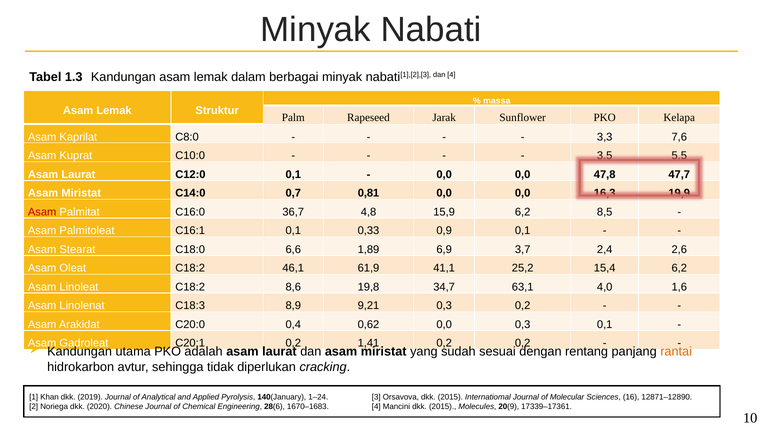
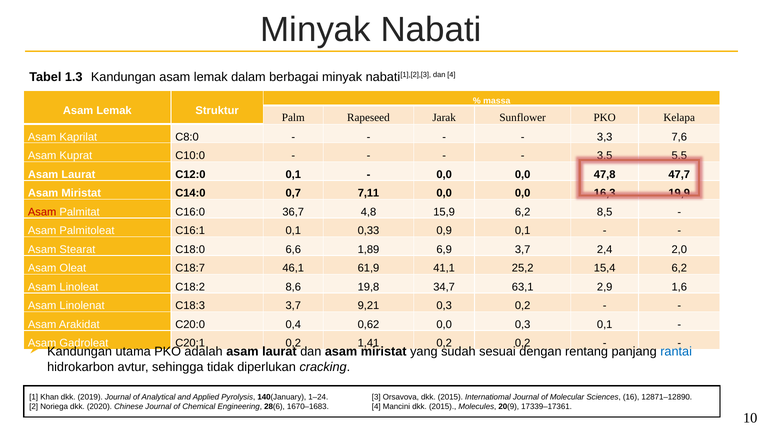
0,81: 0,81 -> 7,11 (369, 193)
2,6: 2,6 -> 2,0 (679, 249)
Oleat C18:2: C18:2 -> C18:7 (190, 268)
4,0: 4,0 -> 2,9 (605, 287)
C18:3 8,9: 8,9 -> 3,7 (293, 306)
rantai colour: orange -> blue (676, 352)
